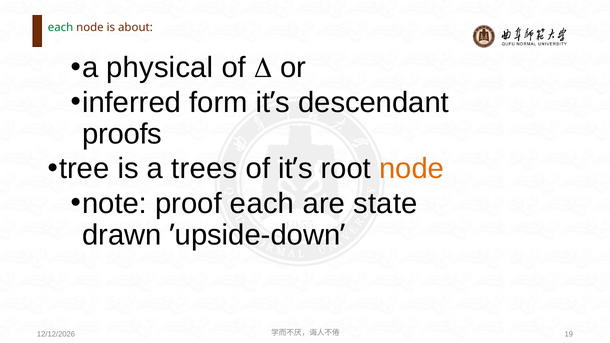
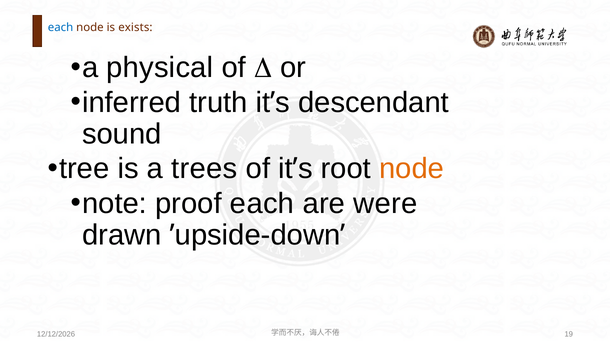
each colour: green -> blue (61, 28)
about: about -> exists (135, 28)
form: form -> truth (218, 102)
proofs: proofs -> sound (122, 134)
state: state -> were (385, 204)
